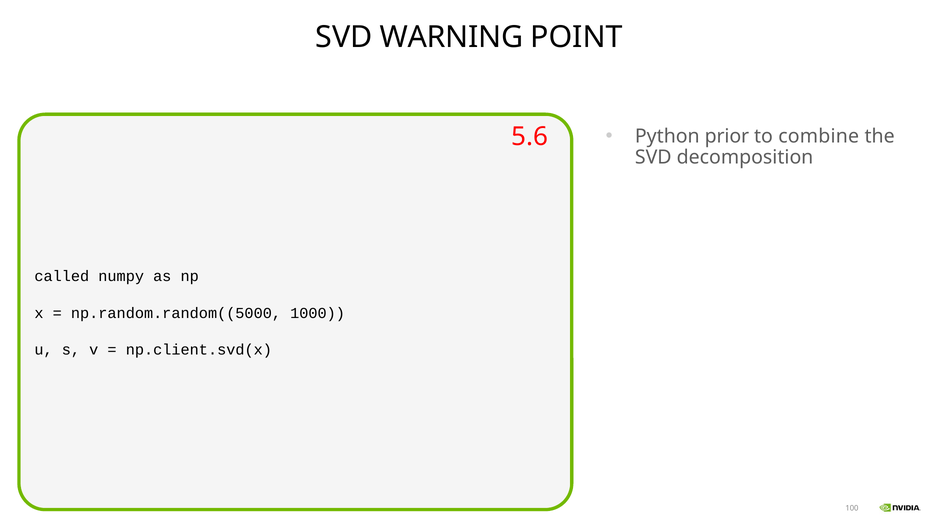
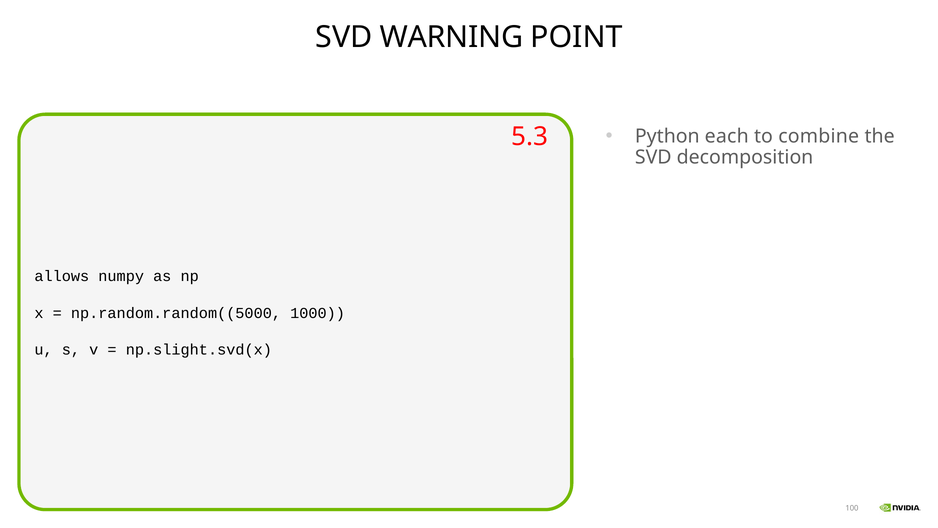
prior: prior -> each (727, 136)
5.6: 5.6 -> 5.3 (530, 136)
called: called -> allows (62, 276)
np.client.svd(x: np.client.svd(x -> np.slight.svd(x (199, 349)
